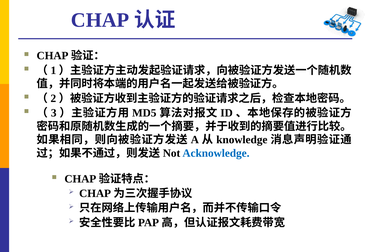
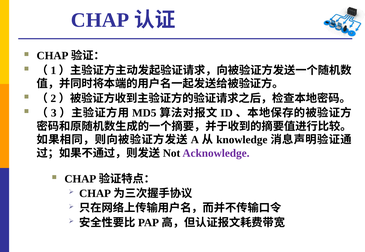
Acknowledge colour: blue -> purple (216, 154)
